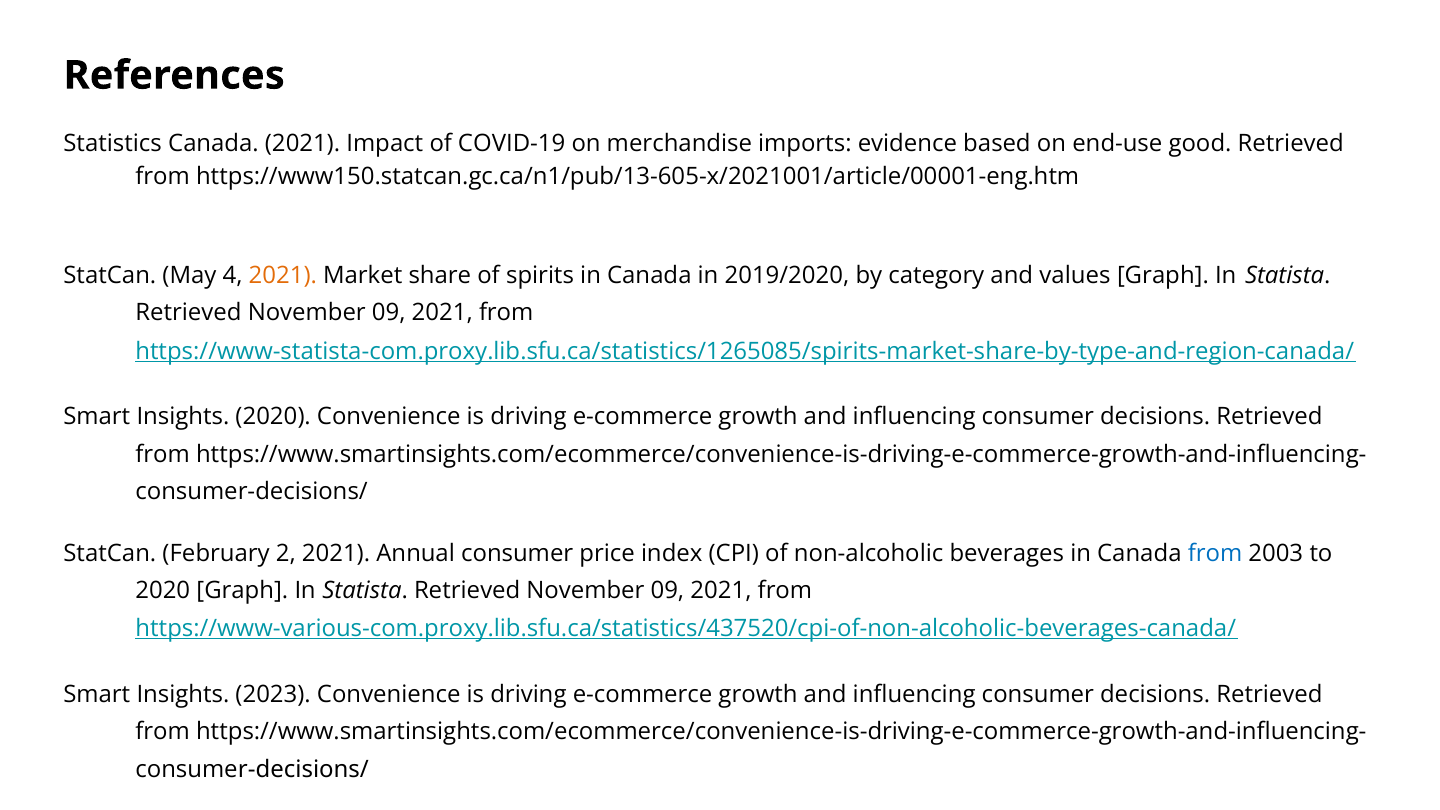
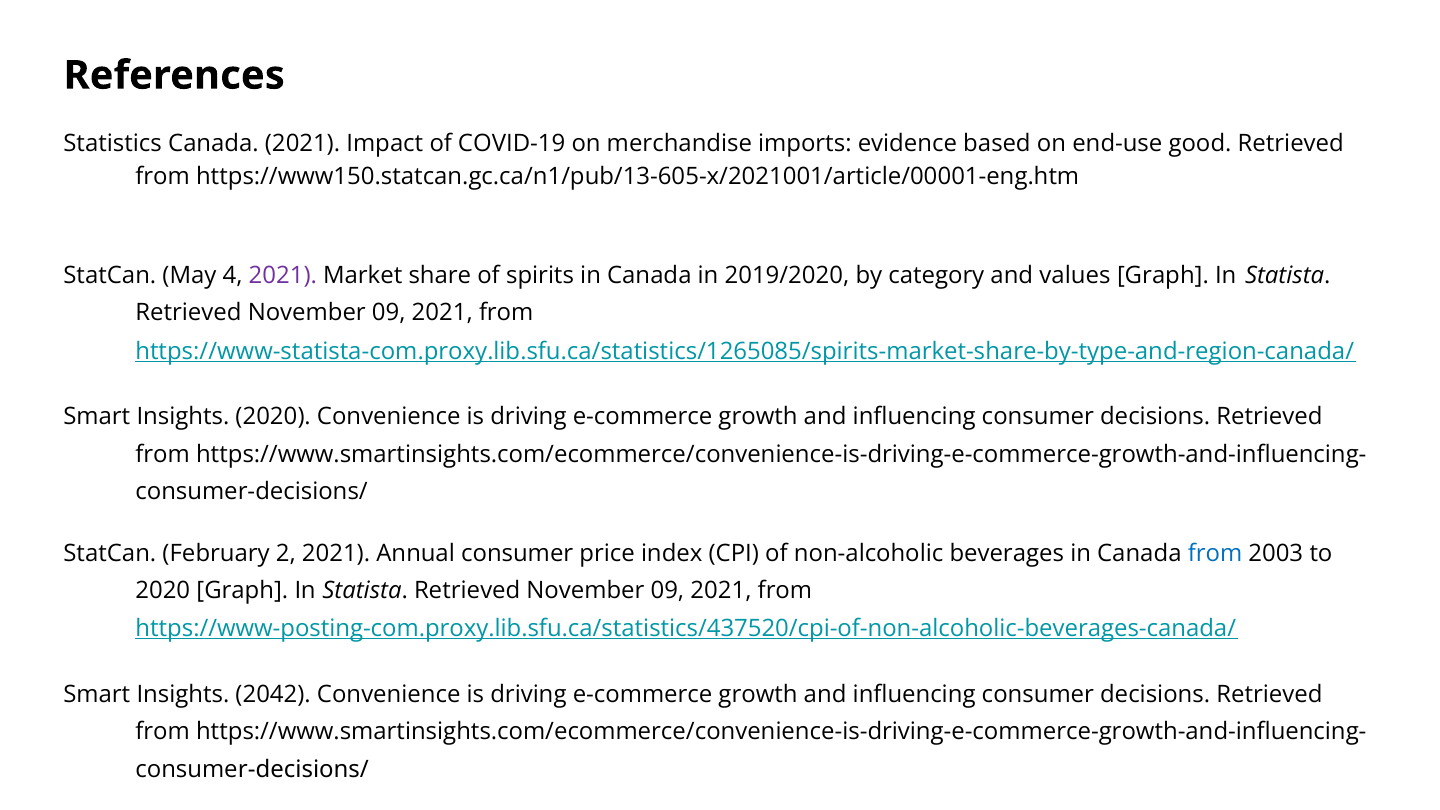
2021 colour: orange -> purple (283, 276)
https://www-various-com.proxy.lib.sfu.ca/statistics/437520/cpi-of-non-alcoholic-beverages-canada/: https://www-various-com.proxy.lib.sfu.ca/statistics/437520/cpi-of-non-alcoholic-beverages-canada/ -> https://www-posting-com.proxy.lib.sfu.ca/statistics/437520/cpi-of-non-alcoholic-beverages-canada/ (686, 629)
2023: 2023 -> 2042 (273, 694)
